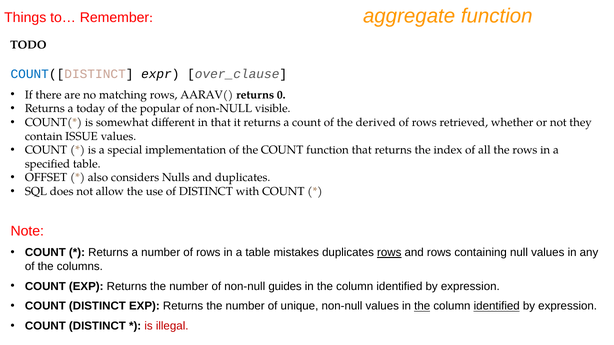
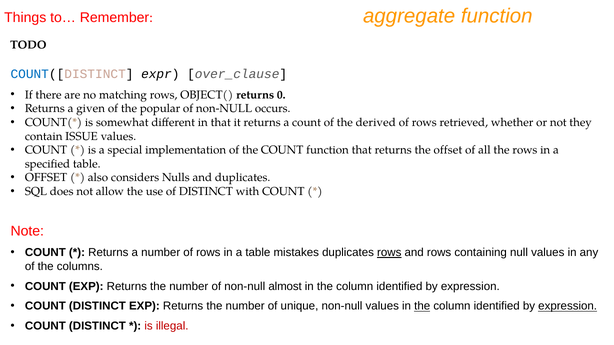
AARAV(: AARAV( -> OBJECT( (207, 95)
today: today -> given (91, 109)
visible: visible -> occurs (273, 109)
the index: index -> offset (448, 150)
guides: guides -> almost (285, 287)
identified underline: present -> none (497, 307)
expression underline: none -> present (568, 307)
